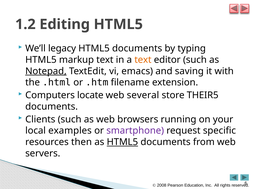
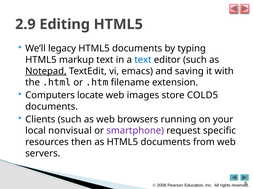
1.2: 1.2 -> 2.9 (25, 24)
text colour: orange -> blue (143, 60)
several: several -> images (143, 96)
THEIR5: THEIR5 -> COLD5 (203, 96)
examples: examples -> nonvisual (70, 131)
HTML5 underline: present -> none (122, 143)
